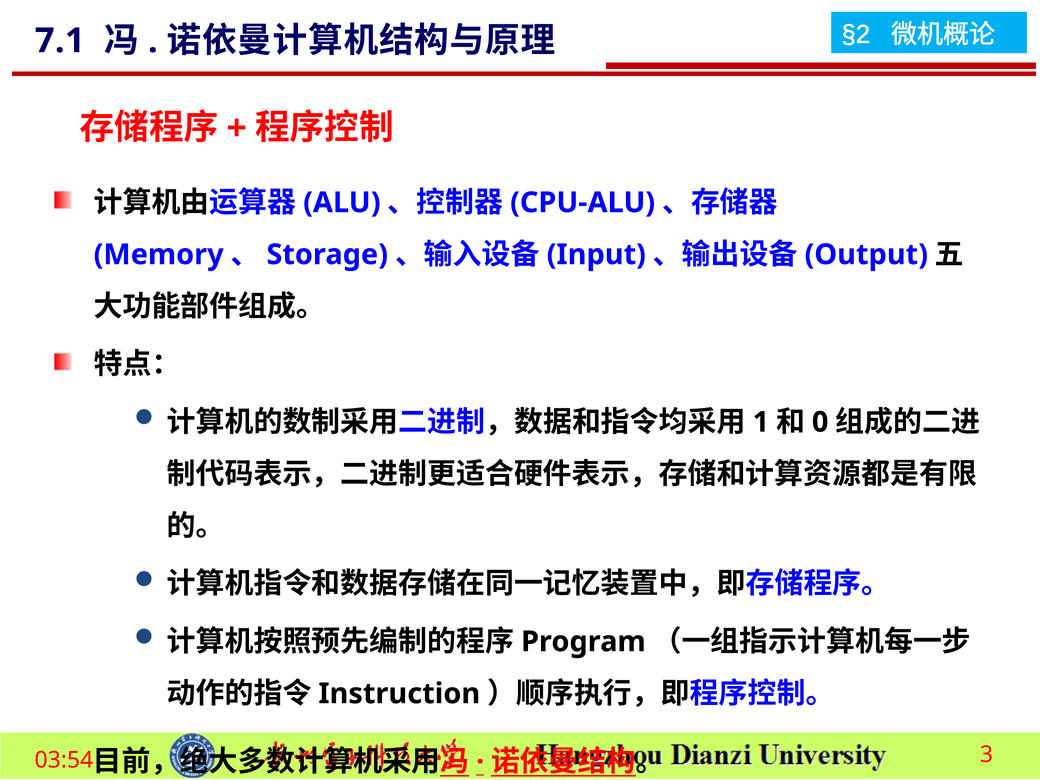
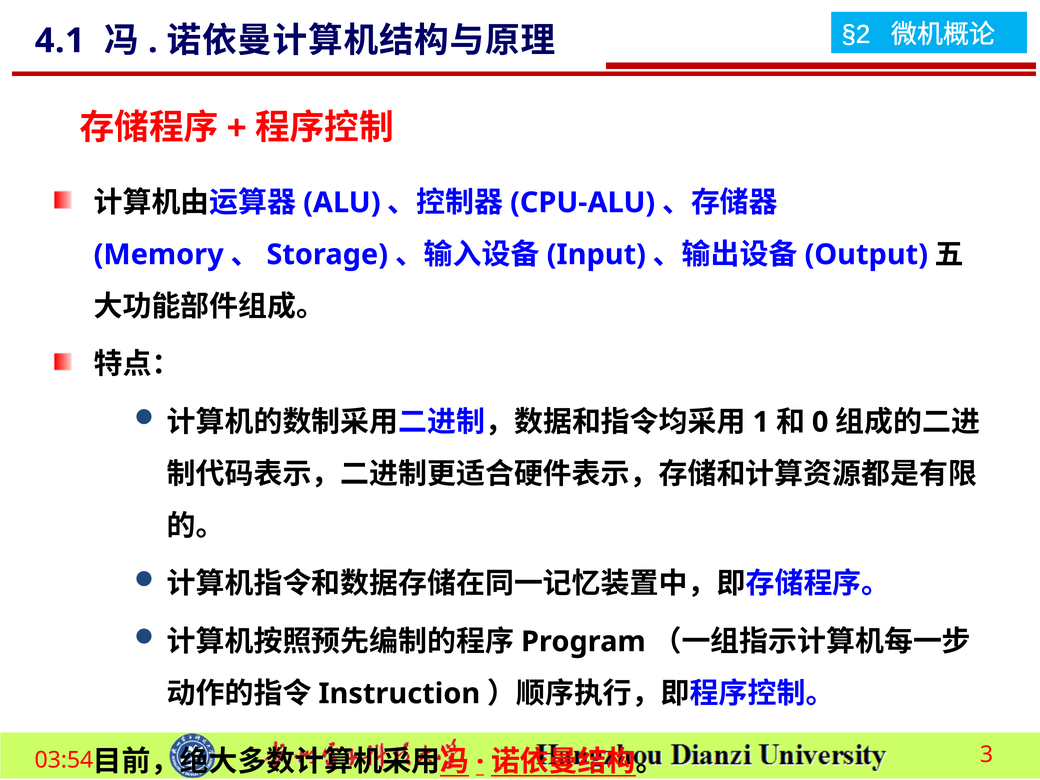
7.1: 7.1 -> 4.1 (60, 41)
